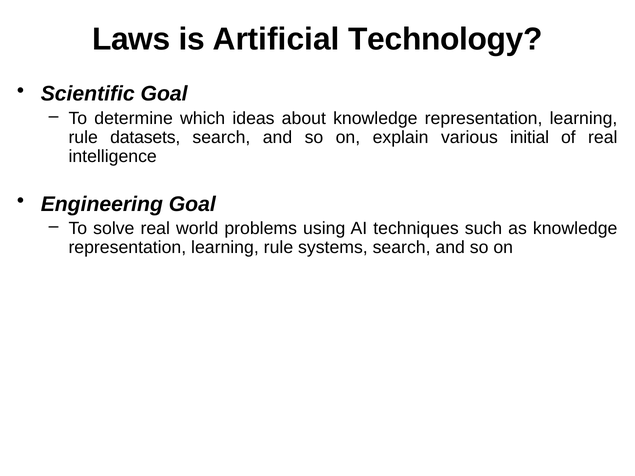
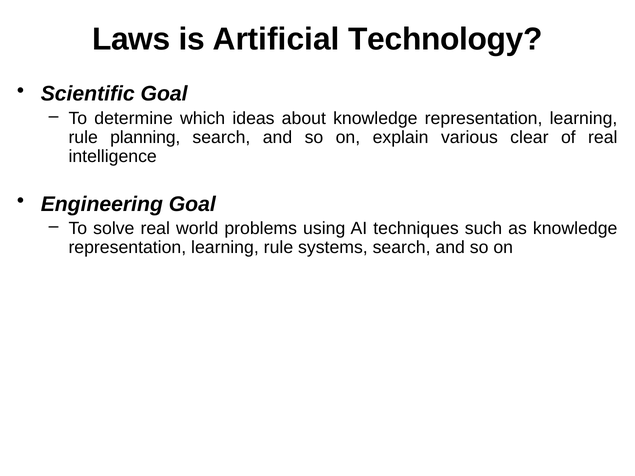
datasets: datasets -> planning (145, 137)
initial: initial -> clear (529, 137)
